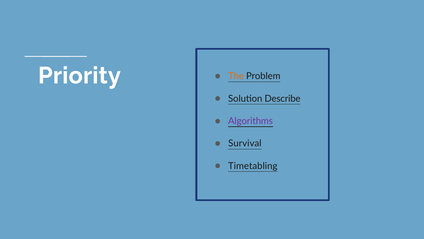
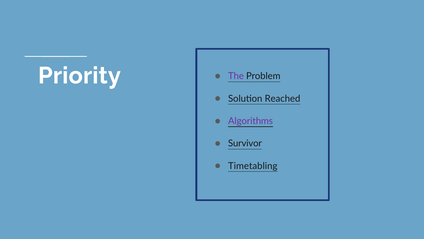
The colour: orange -> purple (236, 76)
Describe: Describe -> Reached (283, 98)
Survival: Survival -> Survivor (245, 143)
